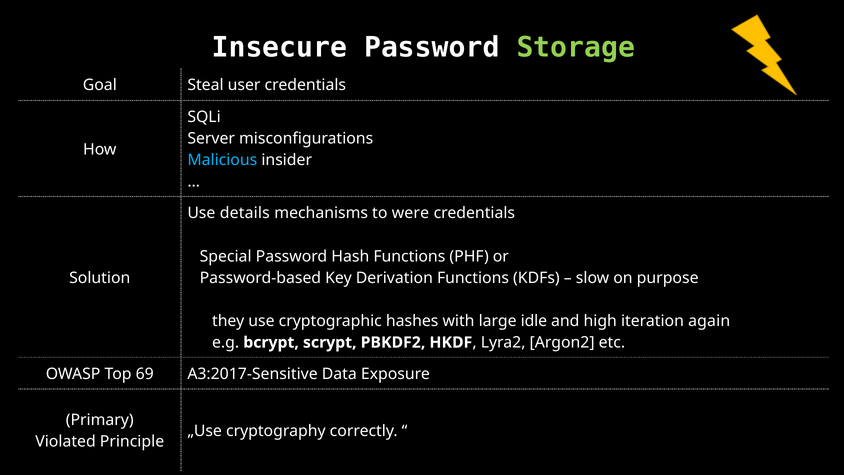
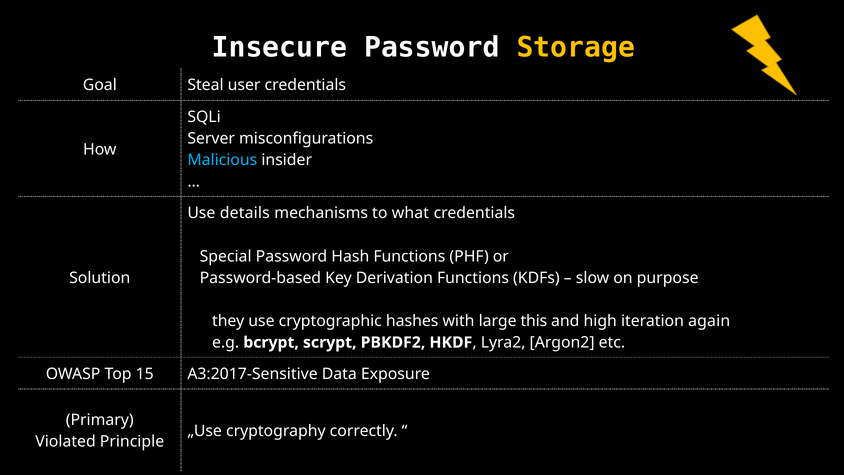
Storage colour: light green -> yellow (576, 47)
were: were -> what (410, 213)
idle: idle -> this (534, 321)
69: 69 -> 15 (145, 374)
